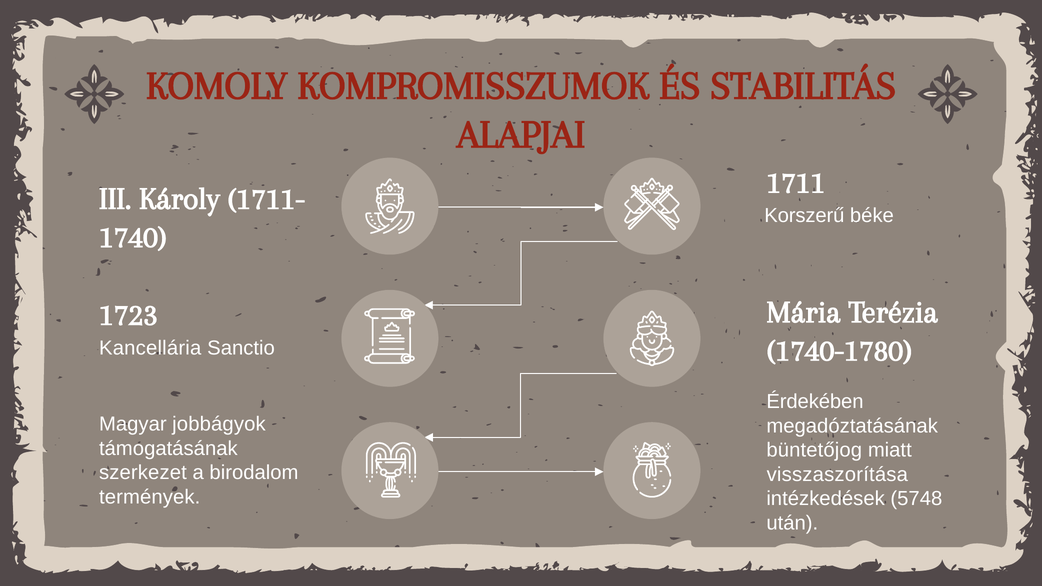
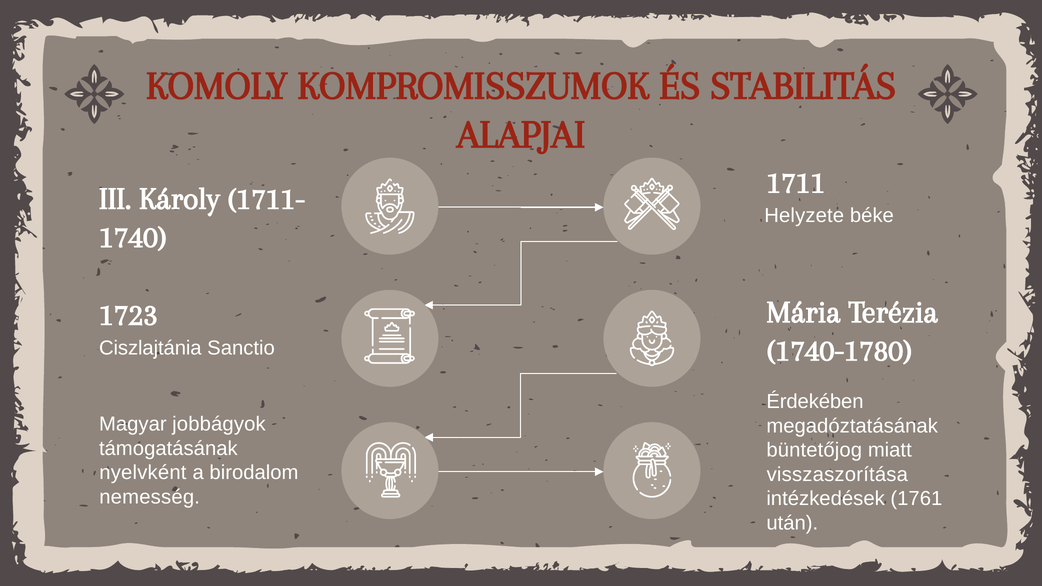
Korszerű: Korszerű -> Helyzete (804, 216)
Kancellária: Kancellária -> Ciszlajtánia (150, 348)
szerkezet: szerkezet -> nyelvként (143, 473)
termények: termények -> nemesség (150, 497)
5748: 5748 -> 1761 (916, 499)
